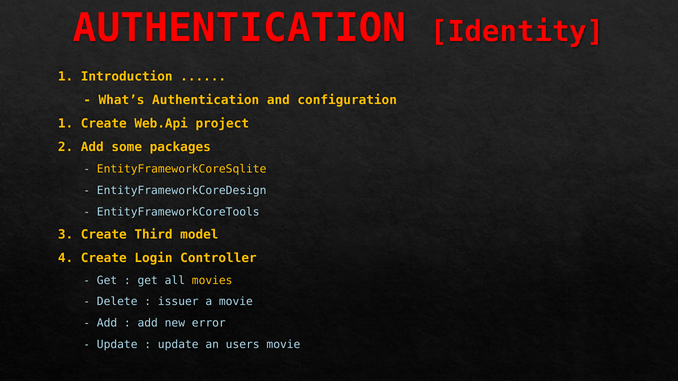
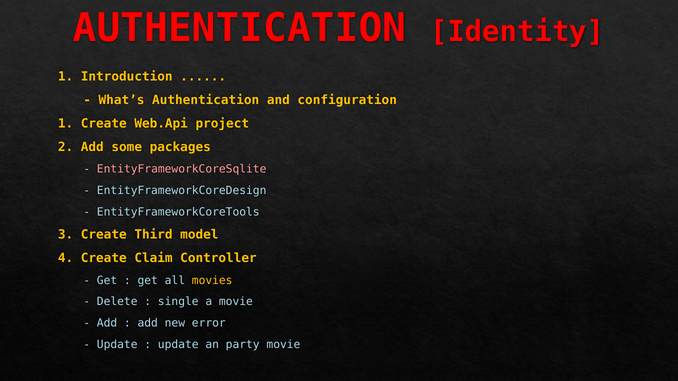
EntityFrameworkCoreSqlite colour: yellow -> pink (182, 169)
Login: Login -> Claim (154, 259)
issuer: issuer -> single (178, 302)
users: users -> party (243, 345)
